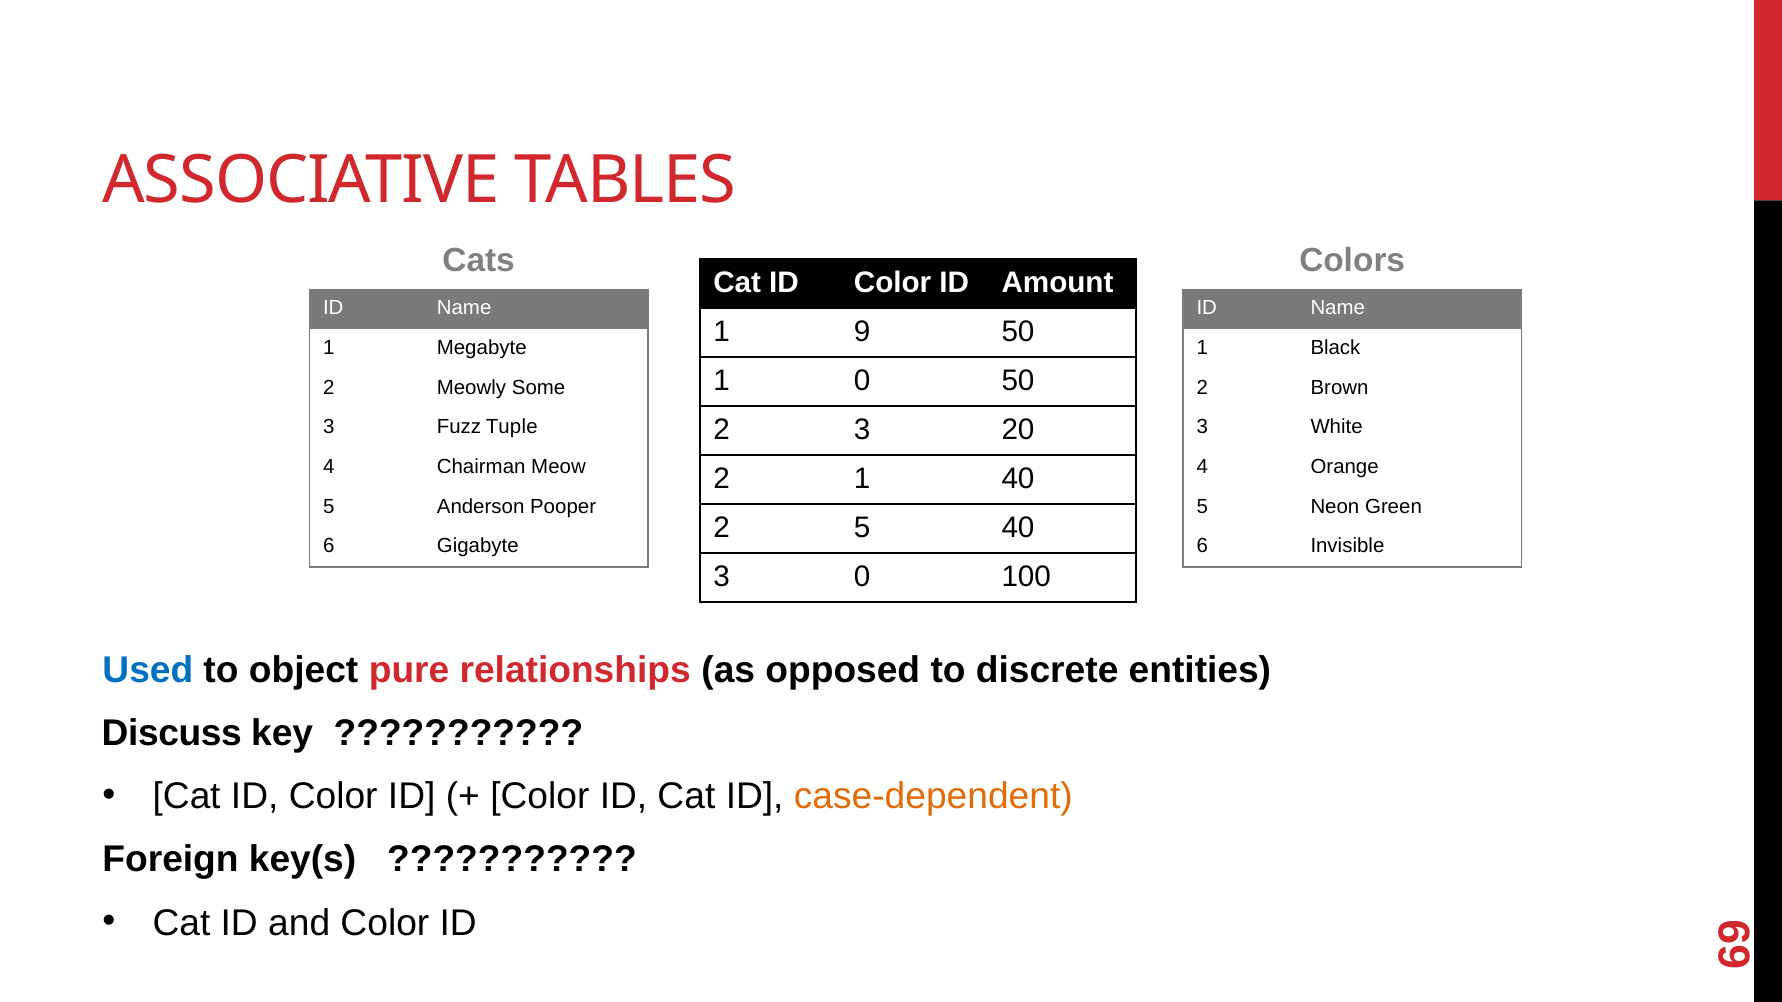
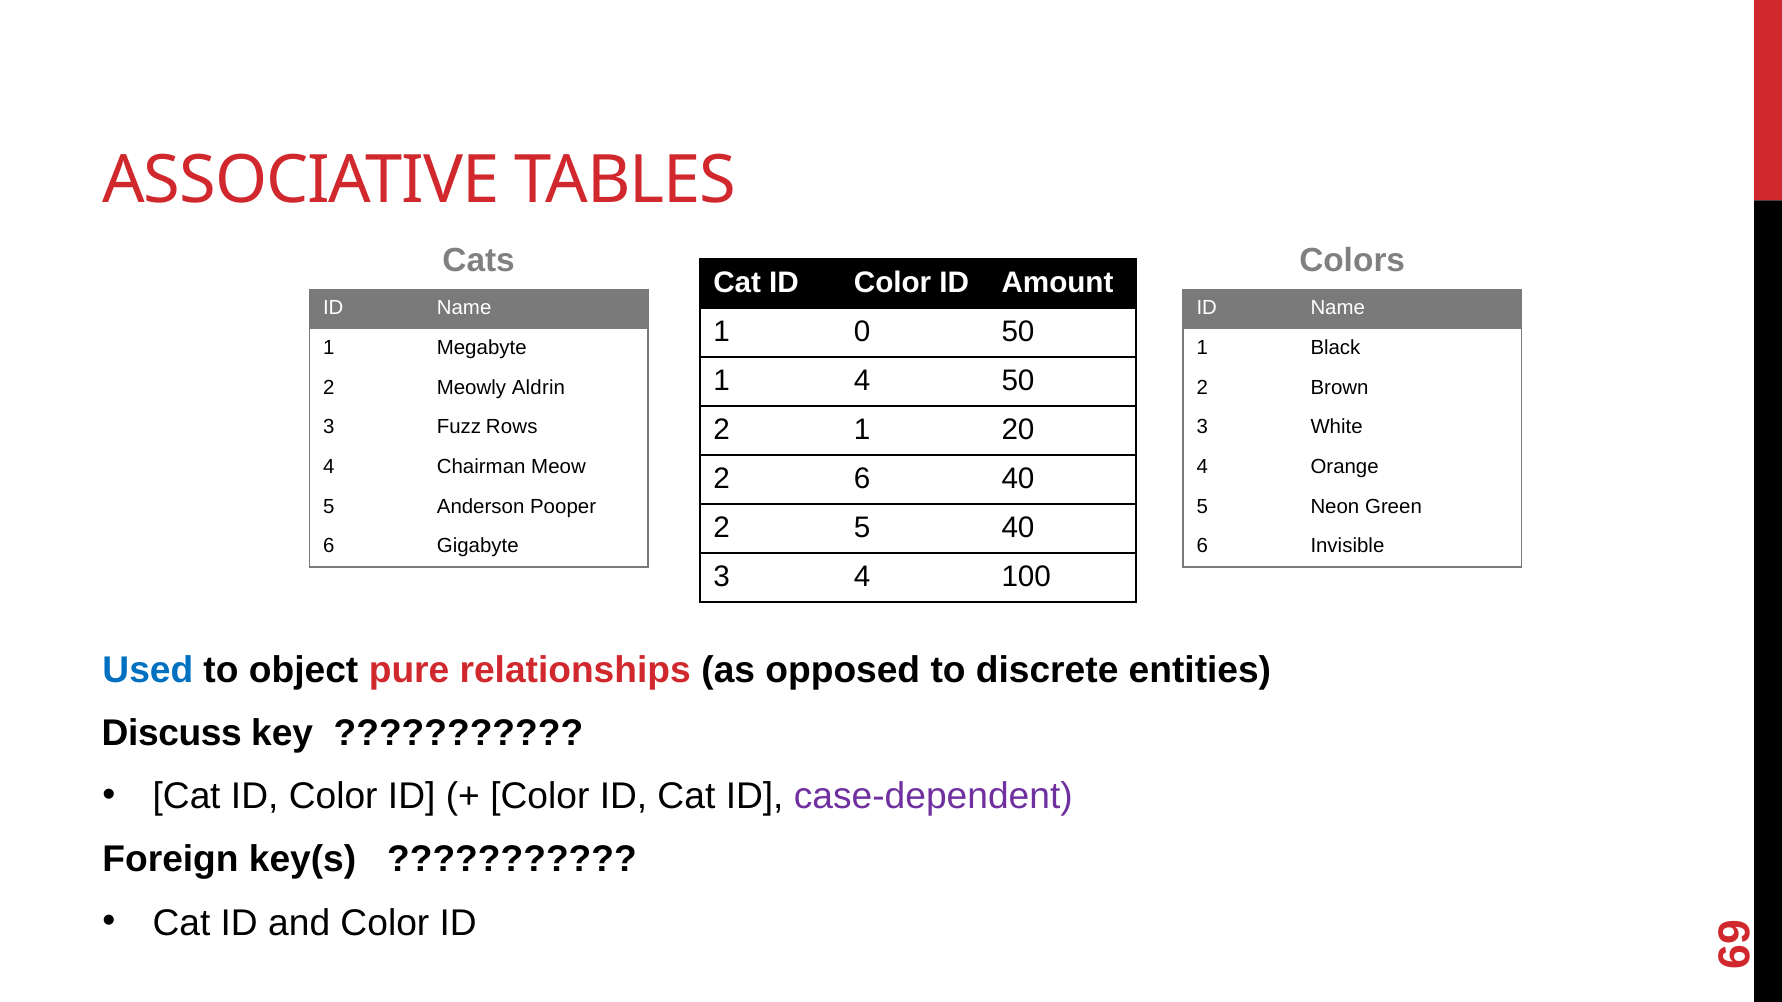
1 9: 9 -> 0 (862, 332)
1 0: 0 -> 4 (862, 381)
Some: Some -> Aldrin (539, 387)
2 3: 3 -> 1 (862, 430)
Tuple: Tuple -> Rows (512, 427)
2 1: 1 -> 6 (862, 479)
3 0: 0 -> 4 (862, 577)
case-dependent colour: orange -> purple (933, 797)
